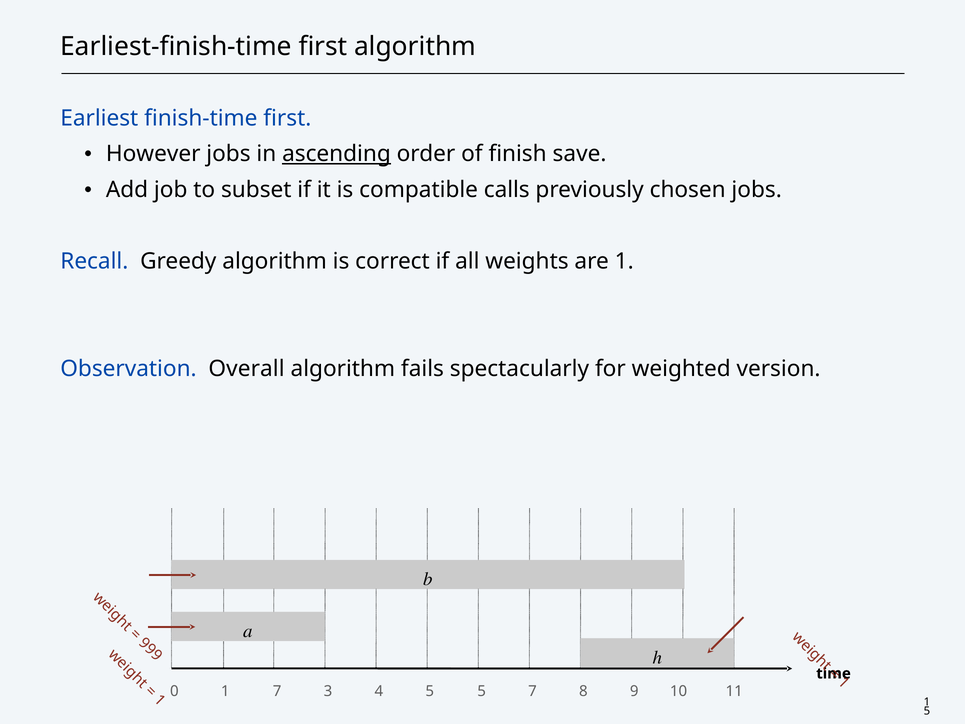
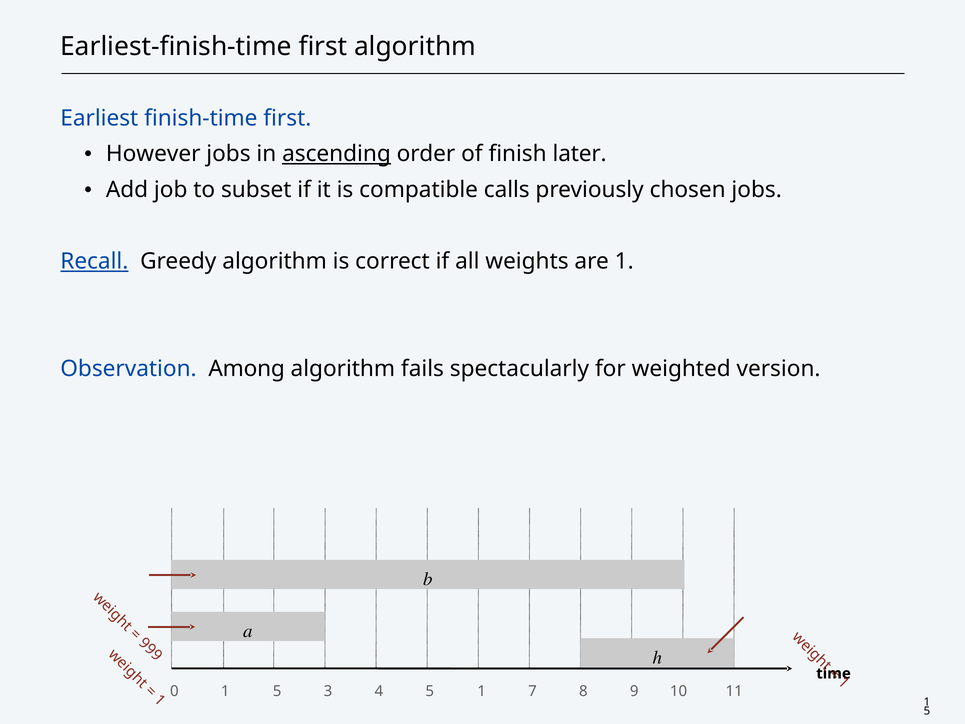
save: save -> later (580, 154)
Recall underline: none -> present (94, 261)
Overall: Overall -> Among (247, 369)
0 1 7: 7 -> 5 (277, 691)
5 5: 5 -> 1 (482, 691)
